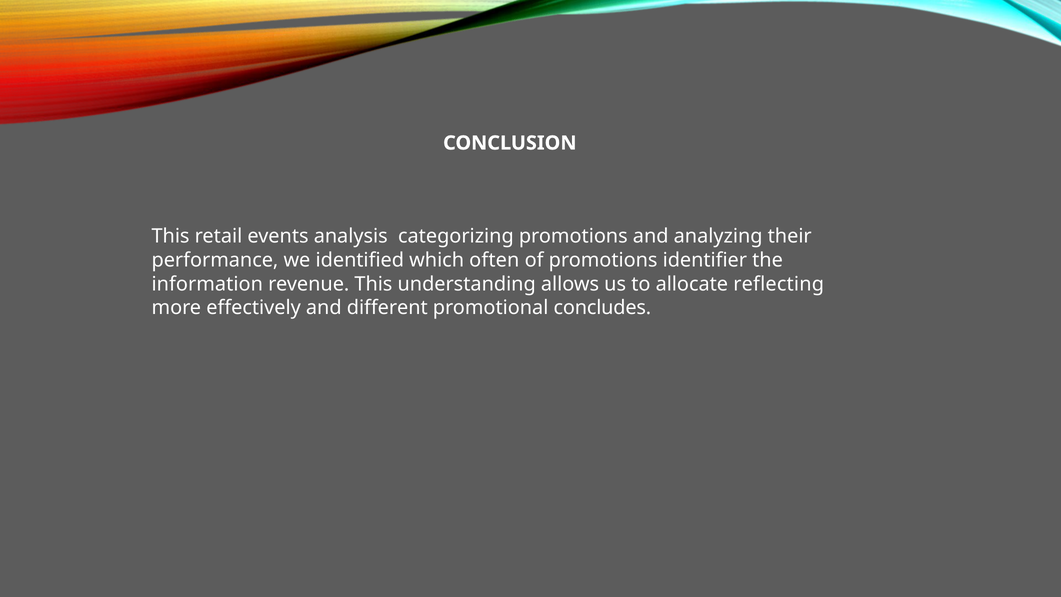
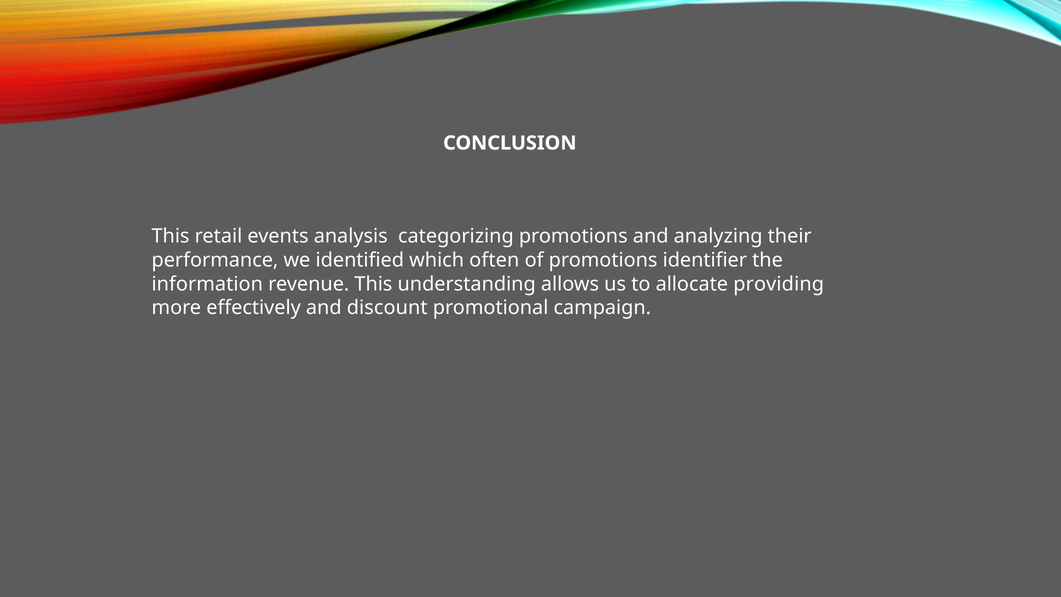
reflecting: reflecting -> providing (779, 284)
different: different -> discount (387, 308)
concludes: concludes -> campaign (602, 308)
